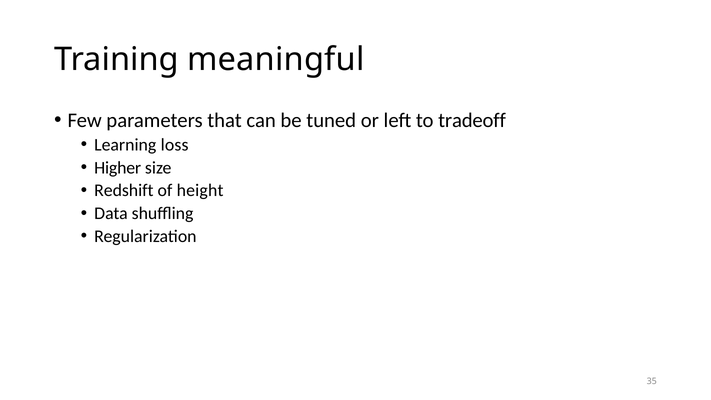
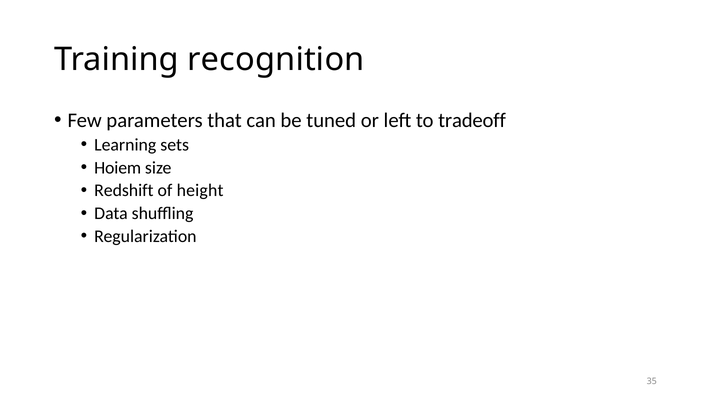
meaningful: meaningful -> recognition (276, 60)
loss: loss -> sets (175, 145)
Higher: Higher -> Hoiem (118, 168)
